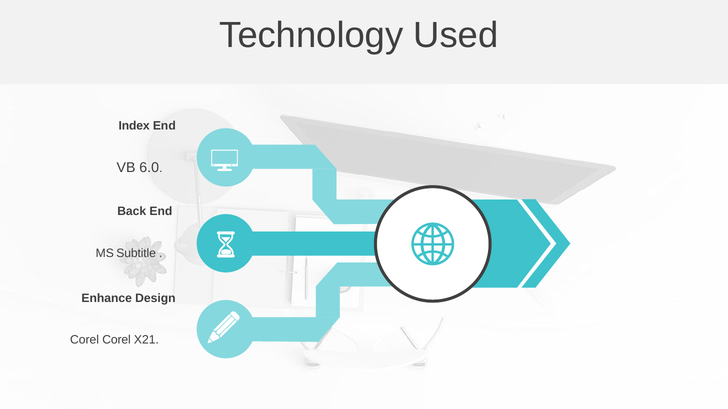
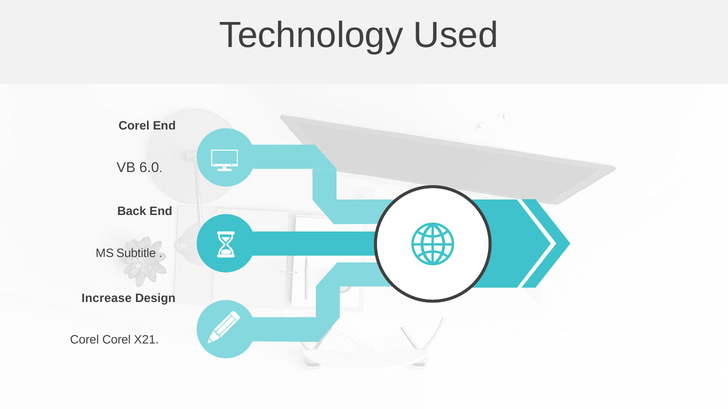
Index: Index -> Corel (134, 126)
Enhance: Enhance -> Increase (107, 298)
